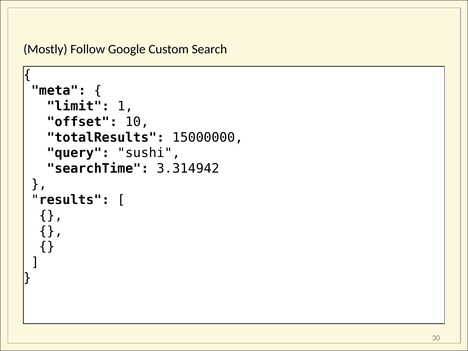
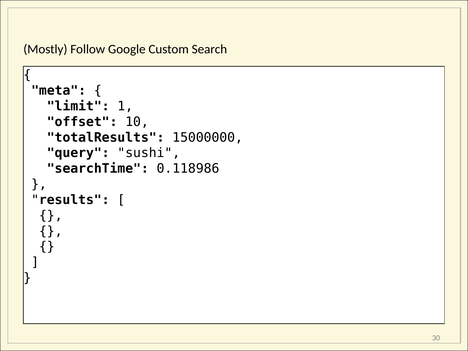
3.314942: 3.314942 -> 0.118986 (188, 169)
